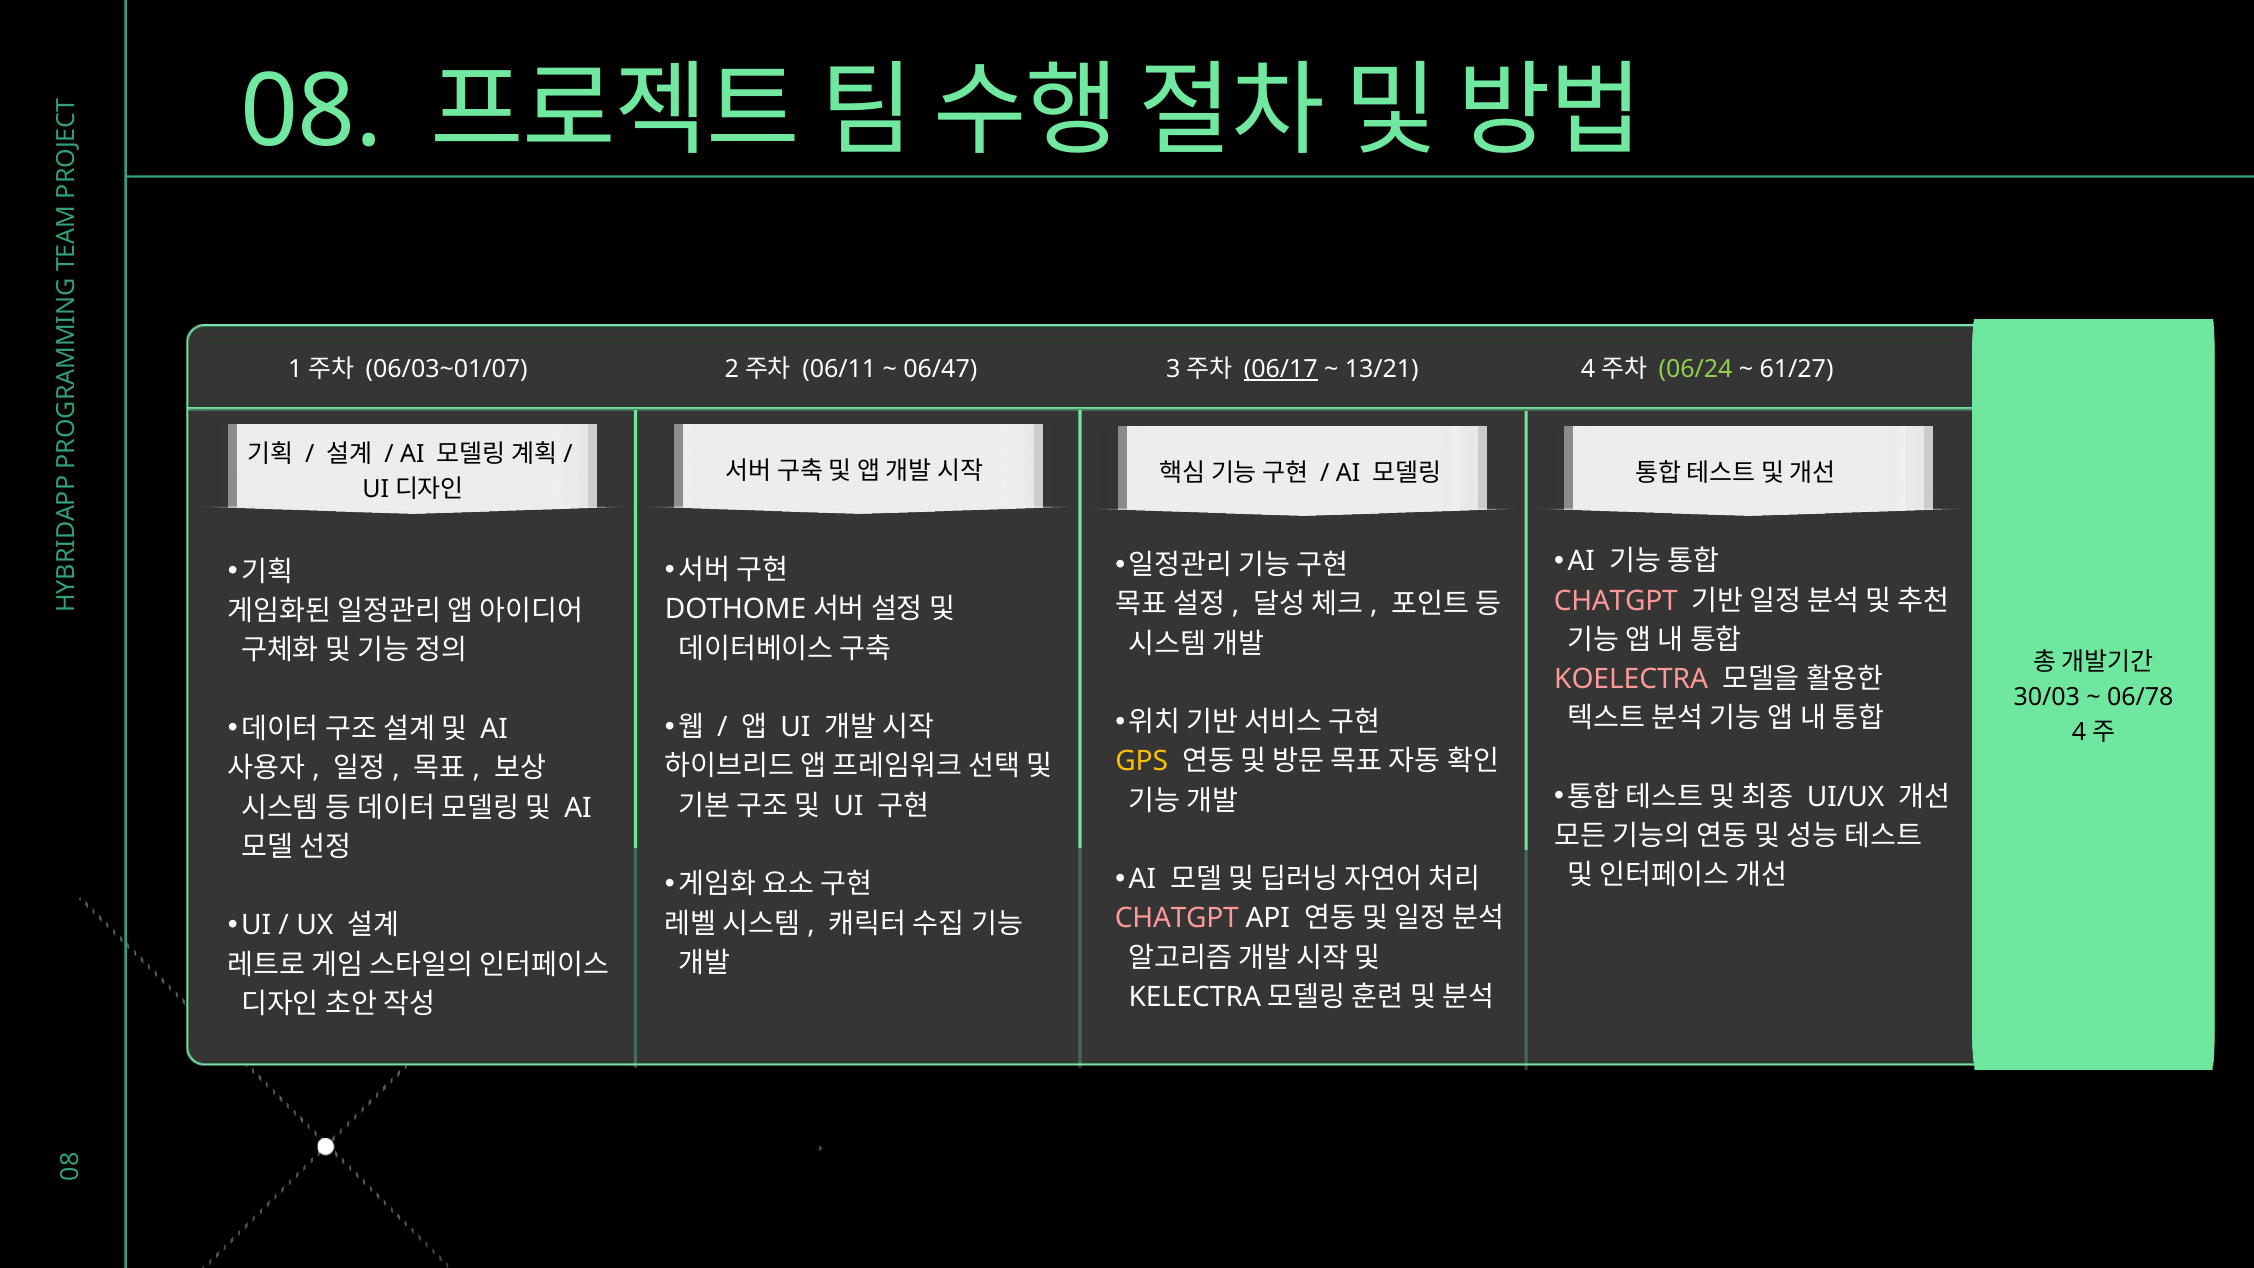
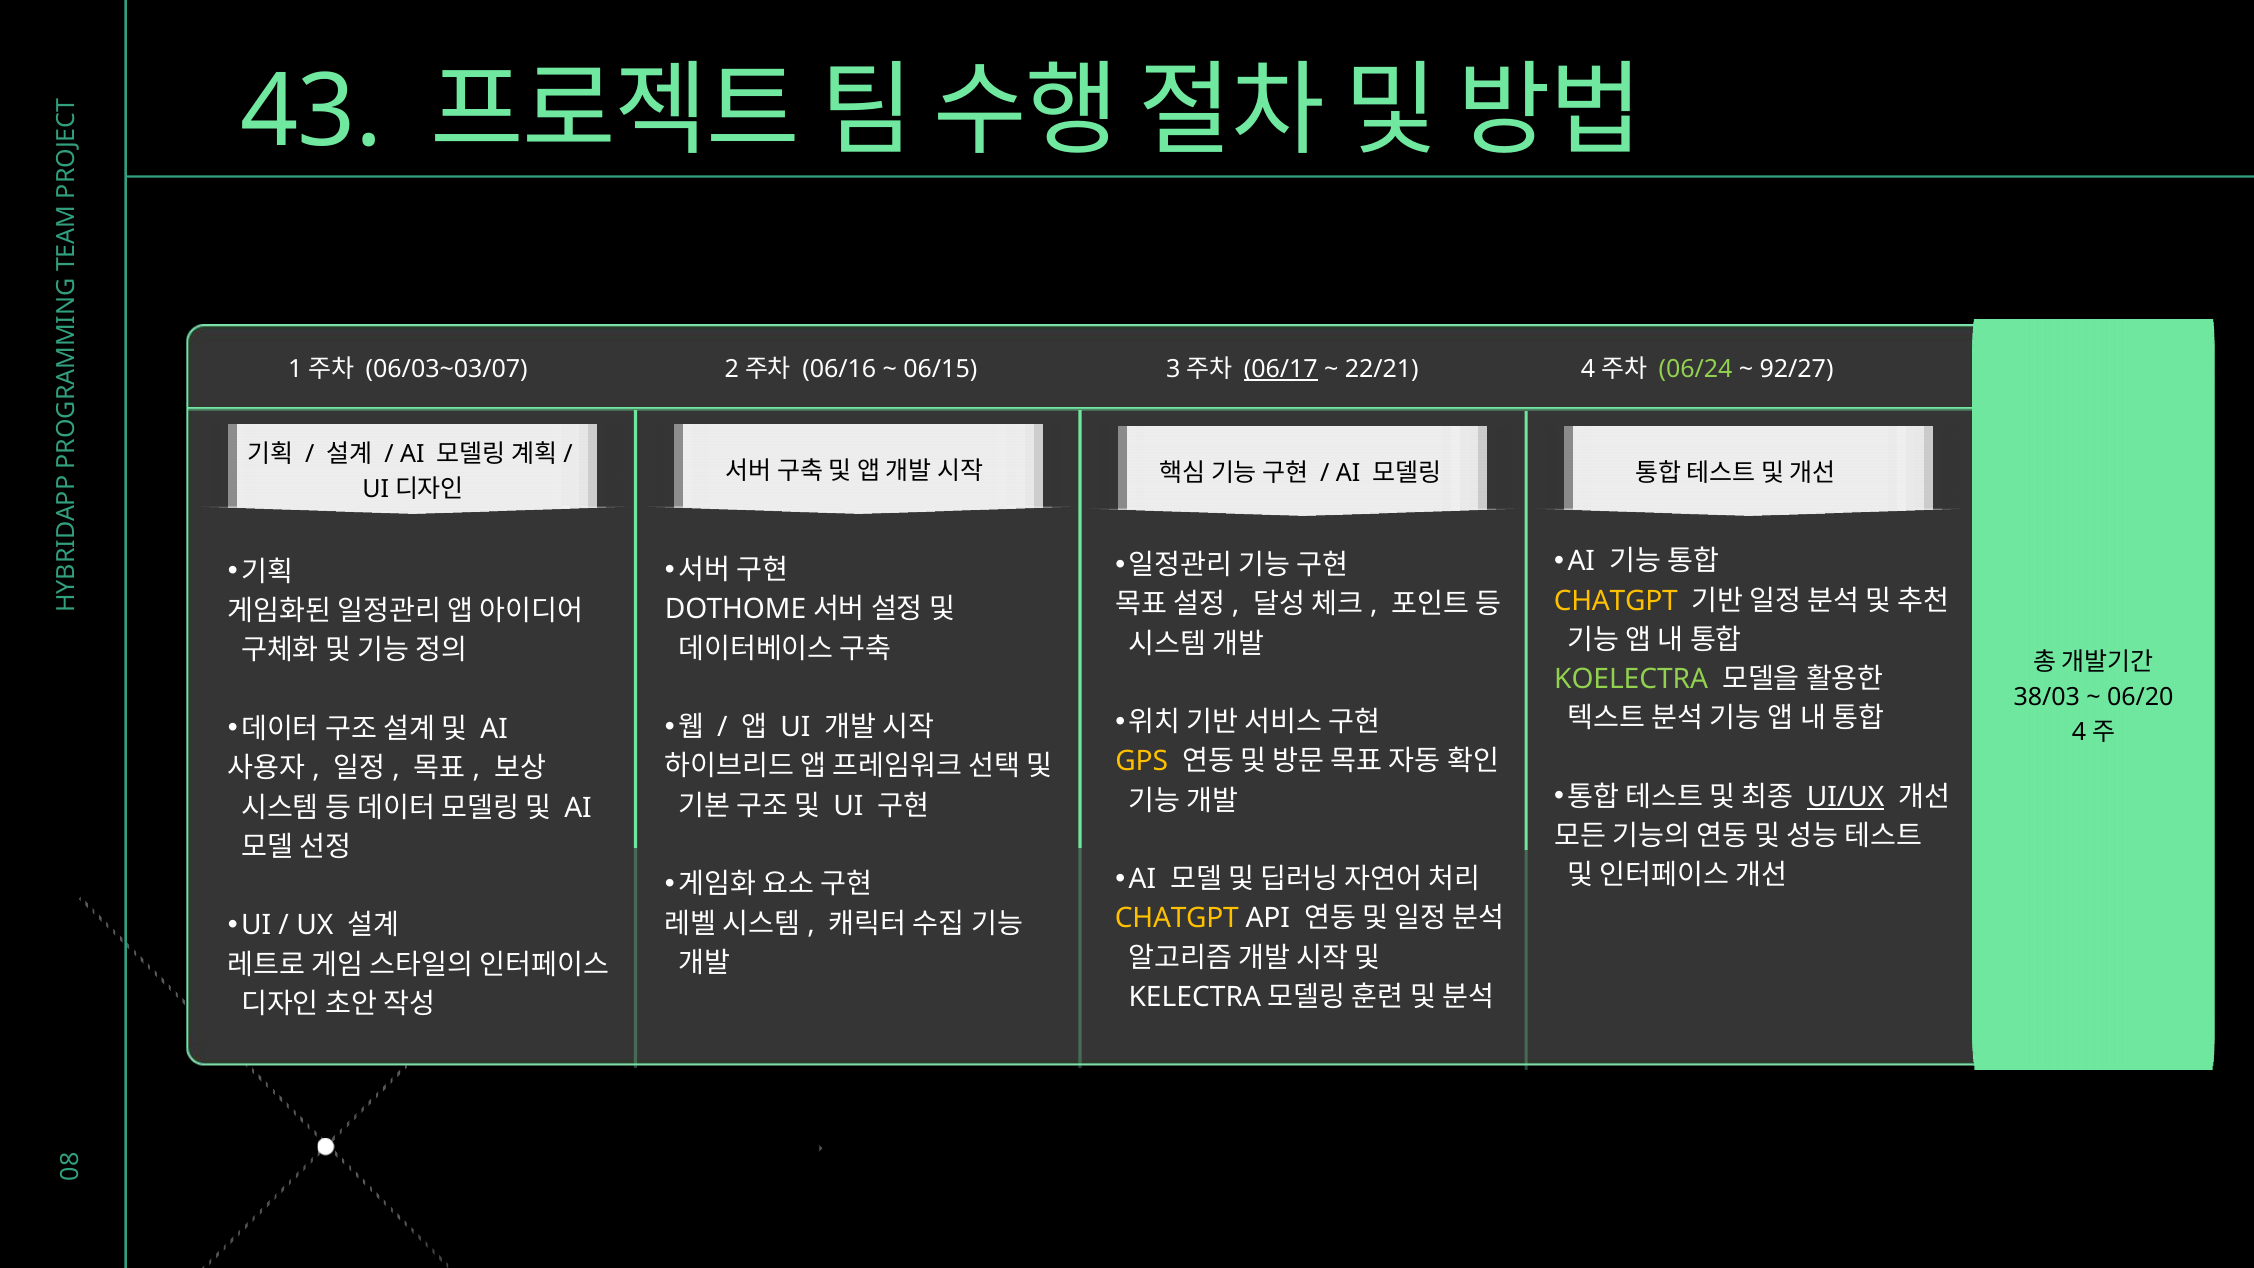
08: 08 -> 43 (312, 112)
06/03~01/07: 06/03~01/07 -> 06/03~03/07 (447, 369)
06/11: 06/11 -> 06/16 (839, 369)
06/47: 06/47 -> 06/15 (940, 369)
13/21: 13/21 -> 22/21 (1382, 369)
61/27: 61/27 -> 92/27 (1797, 369)
CHATGPT colour: pink -> yellow (1616, 601)
KOELECTRA colour: pink -> light green (1631, 679)
30/03: 30/03 -> 38/03 (2047, 697)
06/78: 06/78 -> 06/20 (2140, 697)
UI/UX underline: none -> present (1846, 797)
CHATGPT colour: pink -> yellow (1177, 919)
